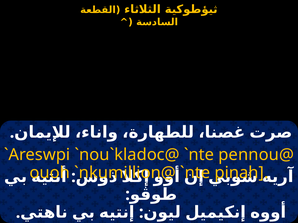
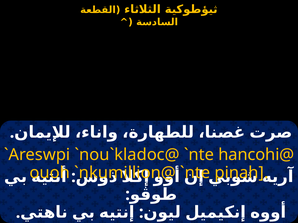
pennou@: pennou@ -> hancohi@ (256, 155)
